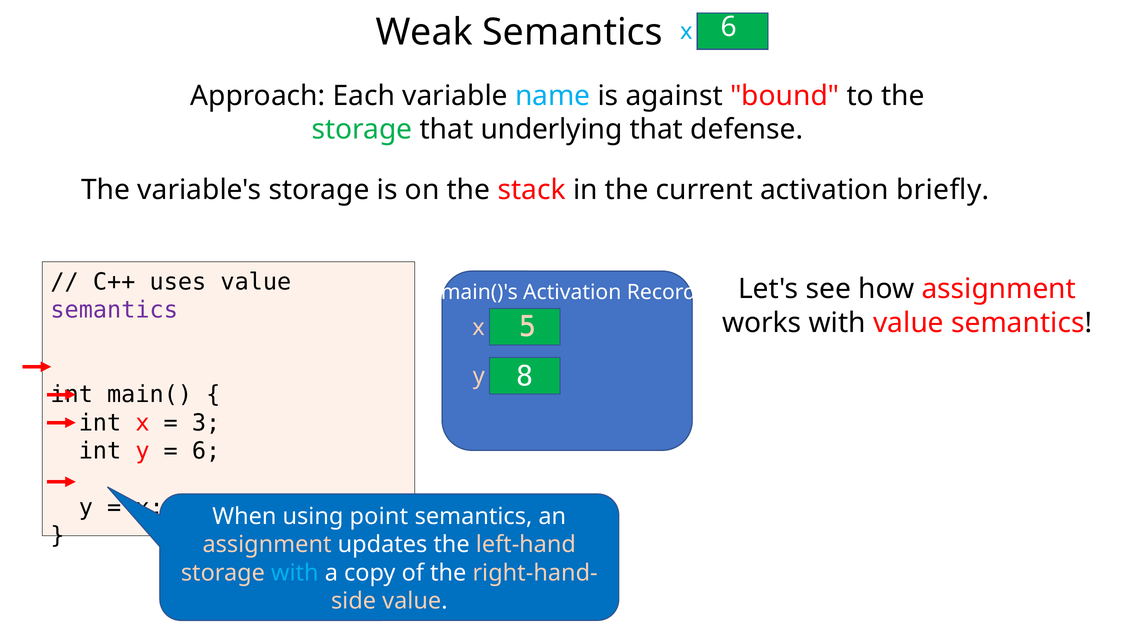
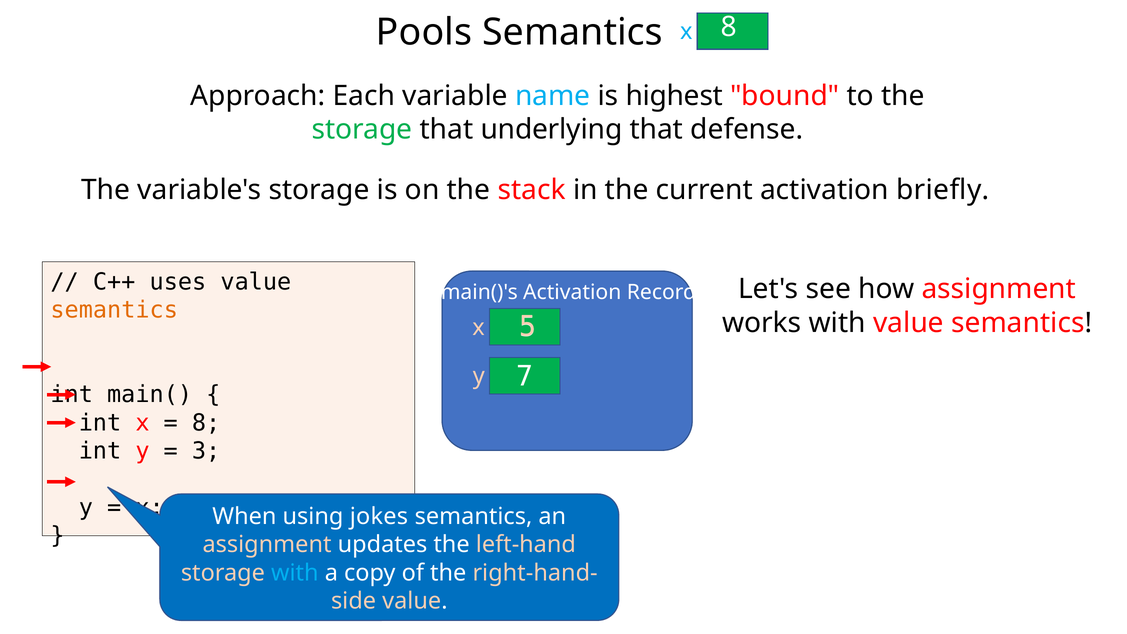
Weak: Weak -> Pools (424, 32)
x 6: 6 -> 8 (729, 27)
against: against -> highest (674, 96)
semantics colour: purple -> orange (114, 310)
8: 8 -> 7 (525, 376)
3: 3 -> 8 (206, 423)
6: 6 -> 3 (206, 451)
point: point -> jokes (379, 516)
